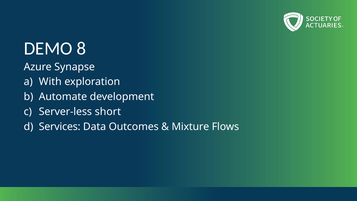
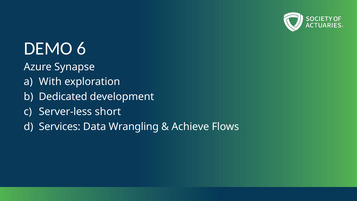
8: 8 -> 6 (81, 48)
Automate: Automate -> Dedicated (63, 97)
Outcomes: Outcomes -> Wrangling (134, 127)
Mixture: Mixture -> Achieve (190, 127)
